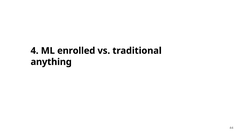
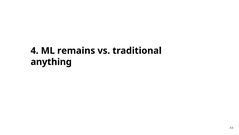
enrolled: enrolled -> remains (76, 50)
